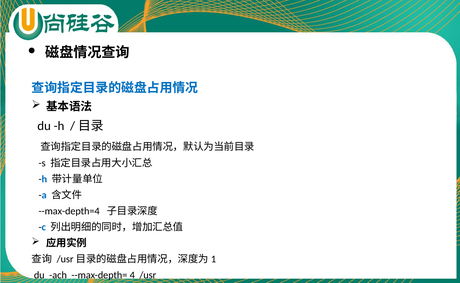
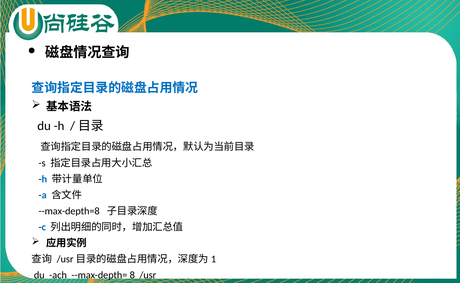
--max-depth=4: --max-depth=4 -> --max-depth=8 (69, 211)
4: 4 -> 8 (132, 275)
